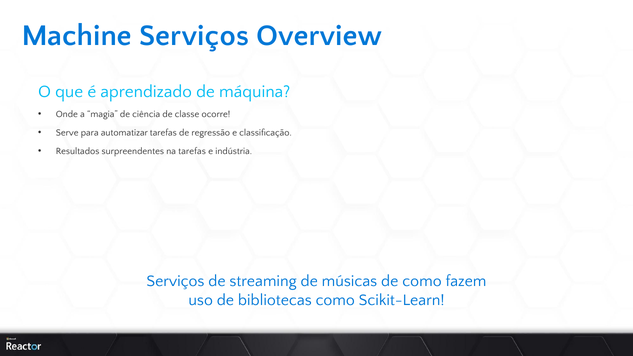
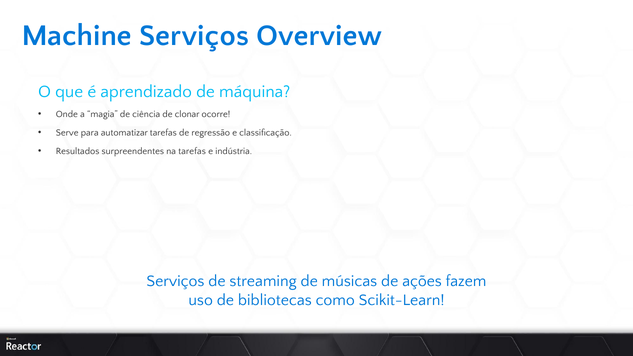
classe: classe -> clonar (187, 114)
de como: como -> ações (422, 281)
